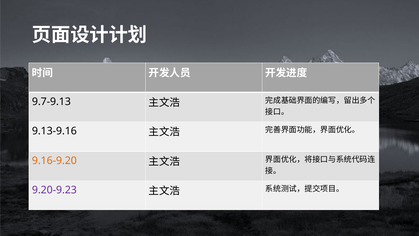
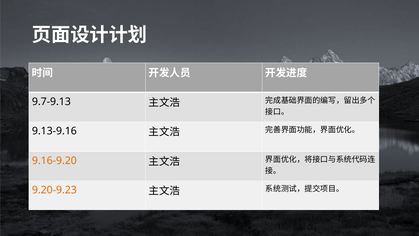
9.20-9.23 colour: purple -> orange (54, 190)
